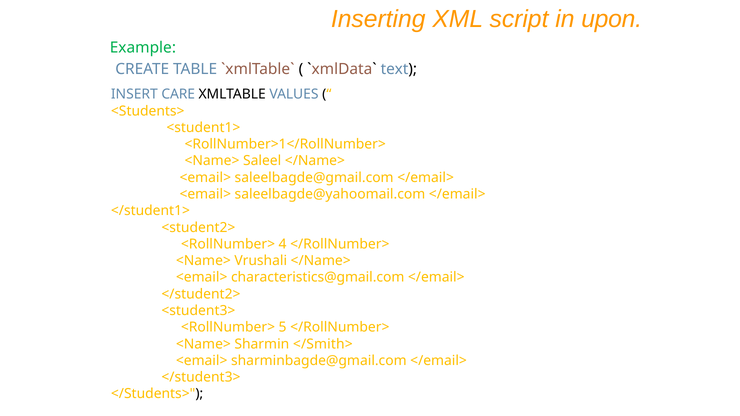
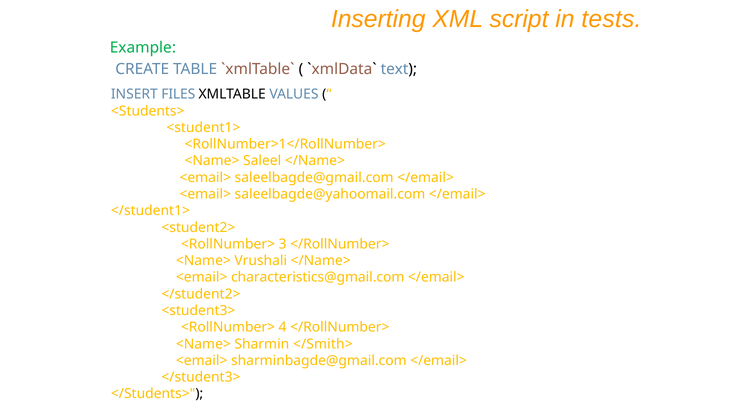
upon: upon -> tests (611, 19)
CARE: CARE -> FILES (178, 94)
4: 4 -> 3 (283, 244)
5: 5 -> 4 (283, 327)
